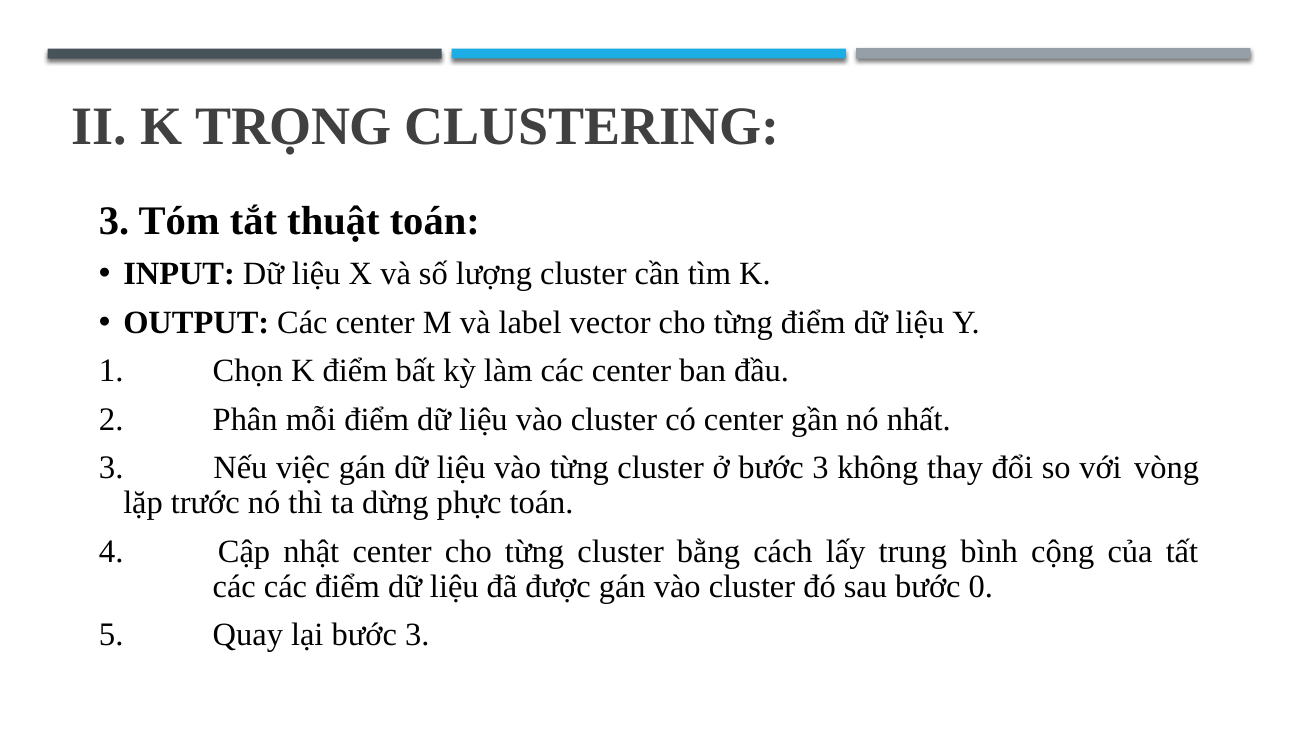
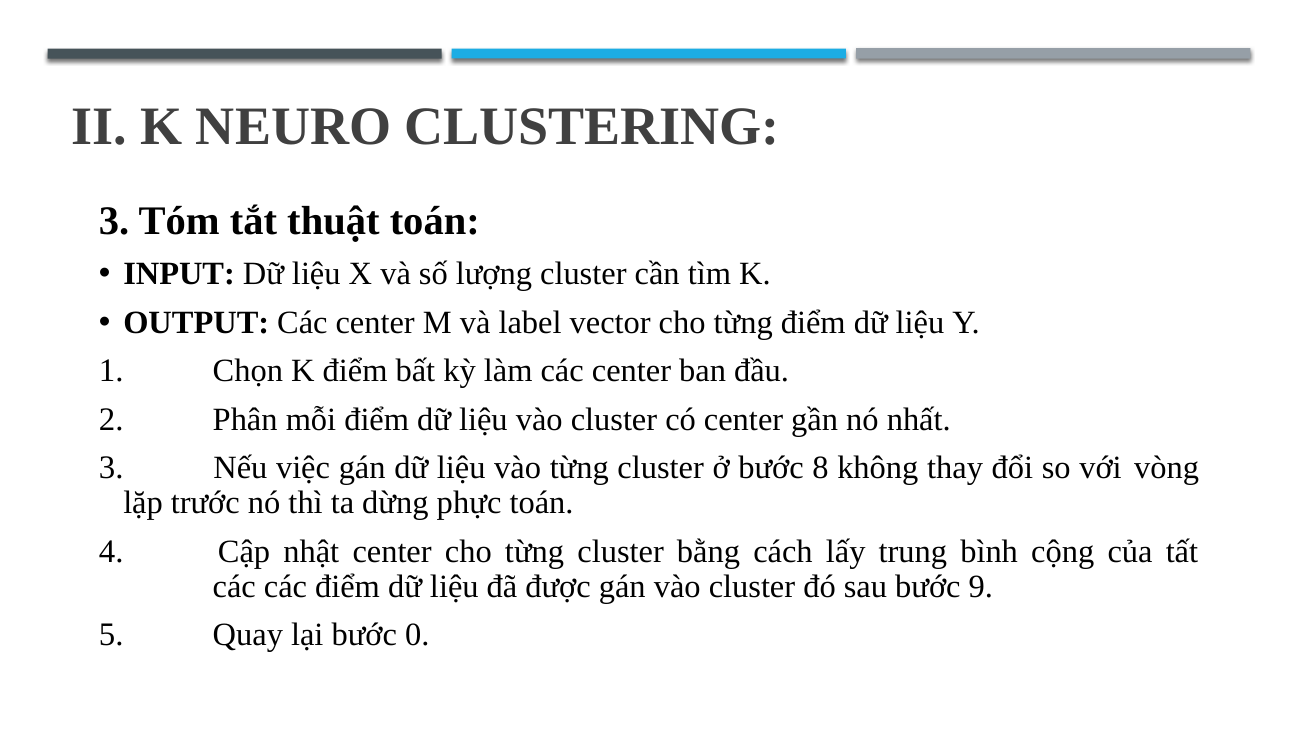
TRỌNG: TRỌNG -> NEURO (294, 127)
ở bước 3: 3 -> 8 (820, 468)
0: 0 -> 9 (981, 587)
lại bước 3: 3 -> 0 (417, 635)
